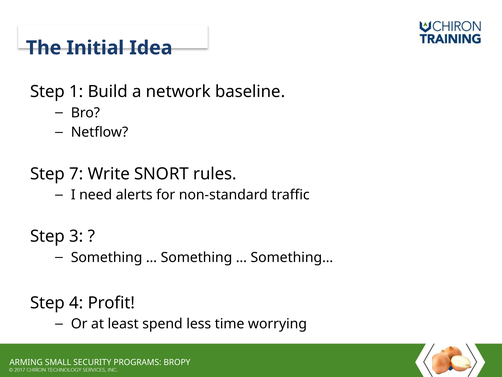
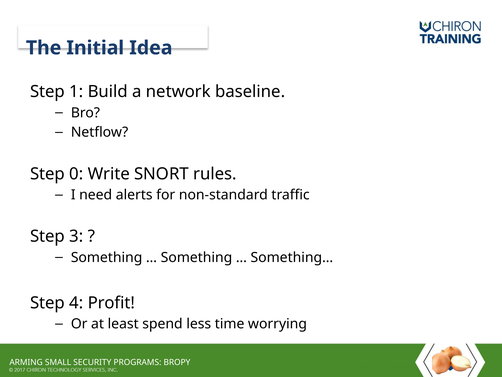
7: 7 -> 0 (76, 174)
